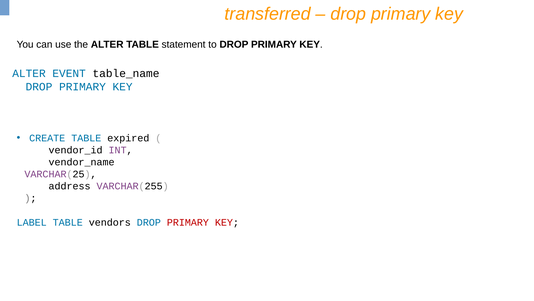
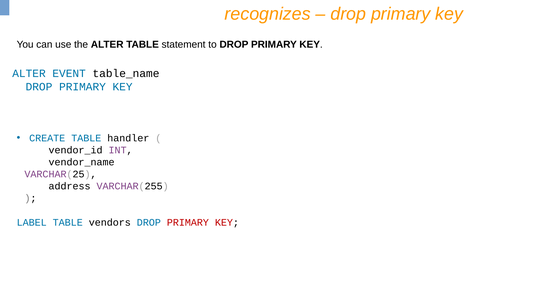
transferred: transferred -> recognizes (268, 14)
expired: expired -> handler (128, 138)
